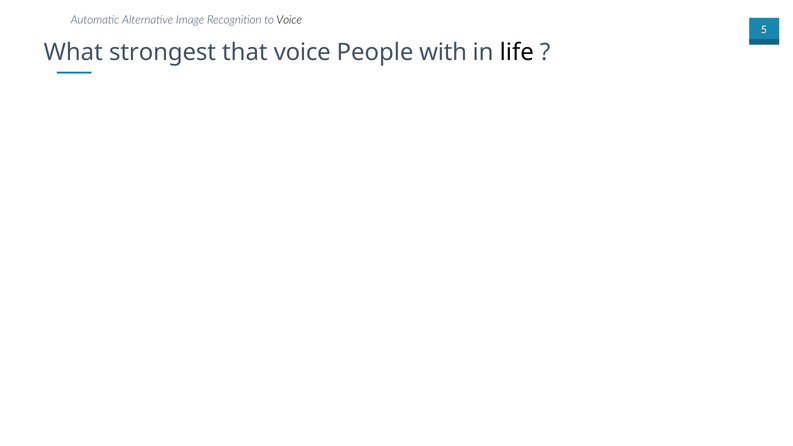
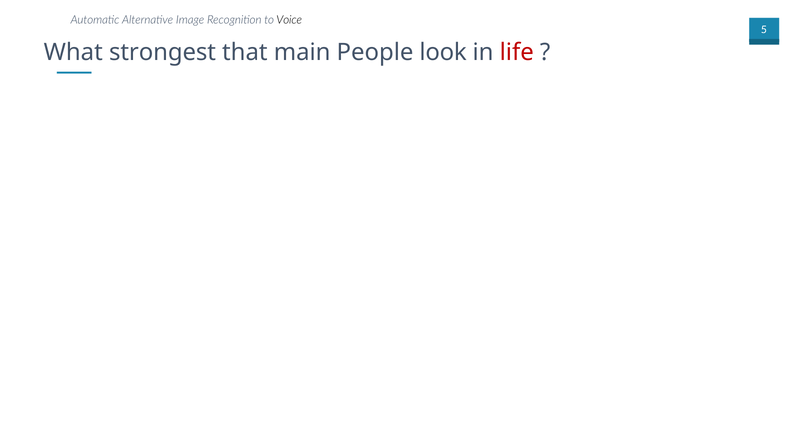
that voice: voice -> main (302, 52)
with: with -> look (443, 52)
life colour: black -> red (517, 52)
